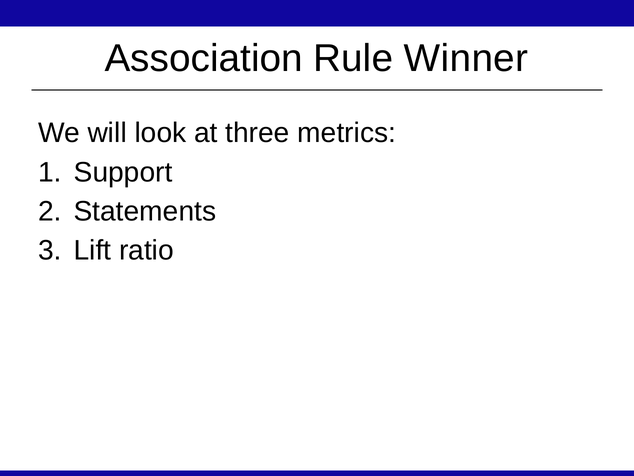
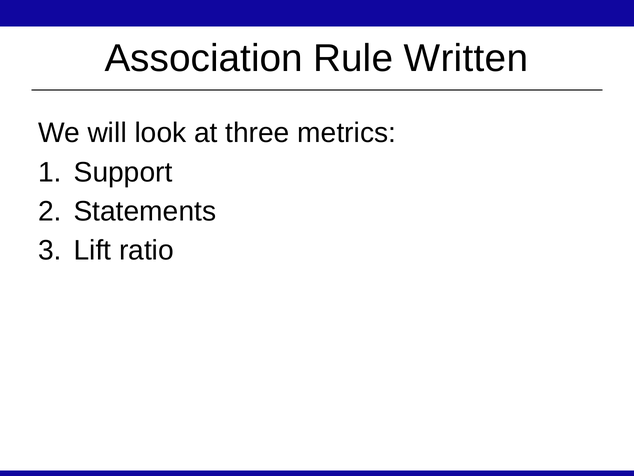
Winner: Winner -> Written (466, 58)
